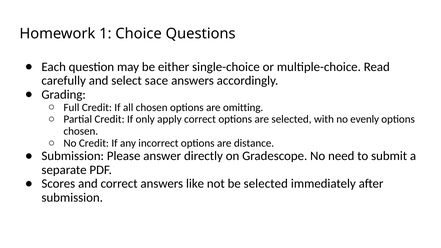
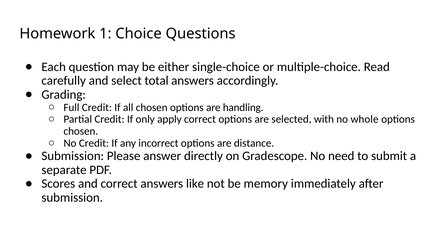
sace: sace -> total (157, 81)
omitting: omitting -> handling (243, 107)
evenly: evenly -> whole (365, 119)
be selected: selected -> memory (266, 184)
